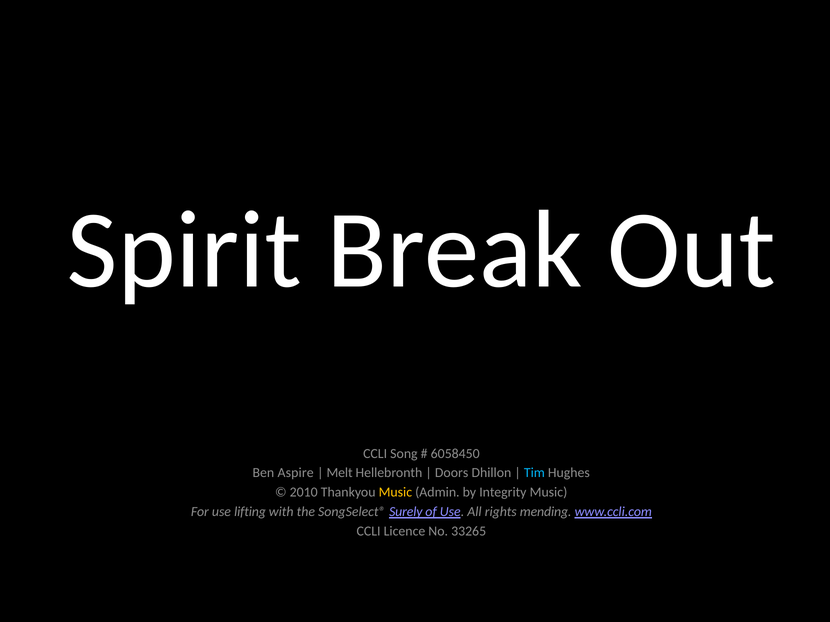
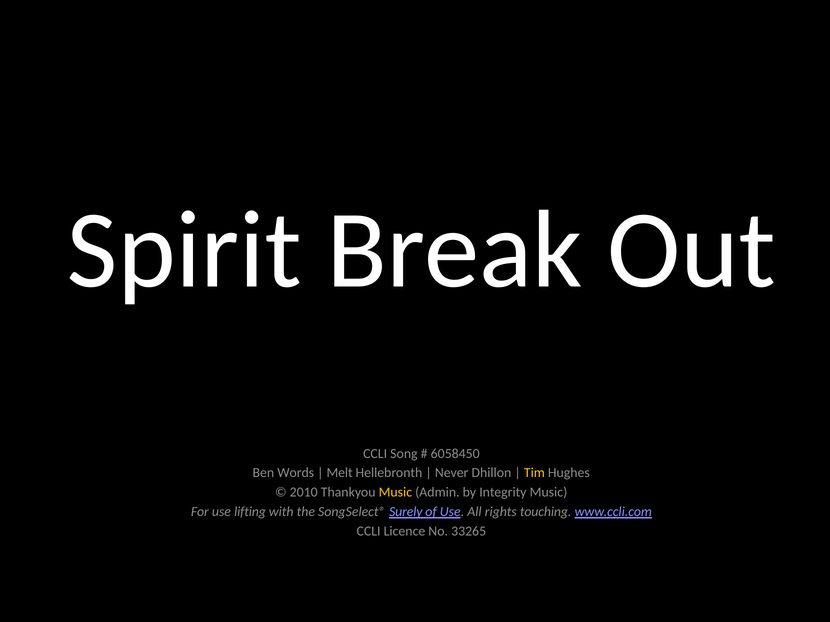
Aspire: Aspire -> Words (296, 473)
Doors: Doors -> Never (452, 473)
Tim colour: light blue -> yellow (534, 473)
mending: mending -> touching (546, 512)
